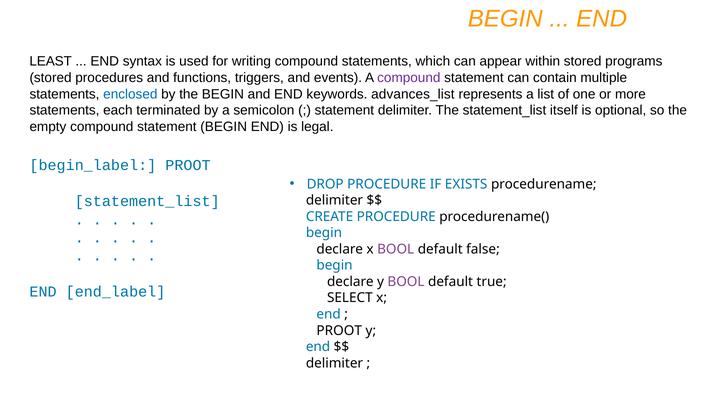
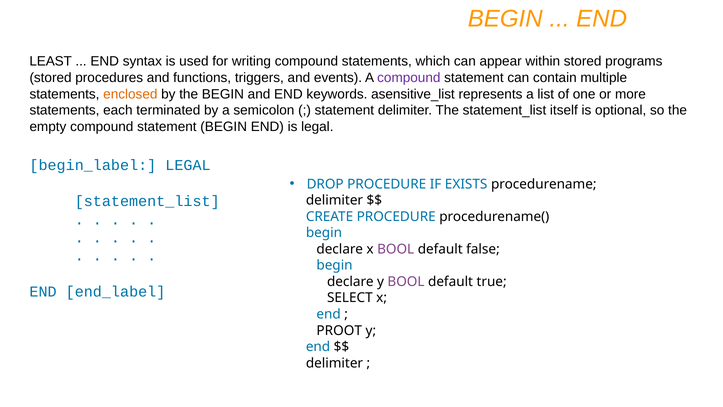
enclosed colour: blue -> orange (130, 94)
advances_list: advances_list -> asensitive_list (413, 94)
begin_label PROOT: PROOT -> LEGAL (188, 165)
